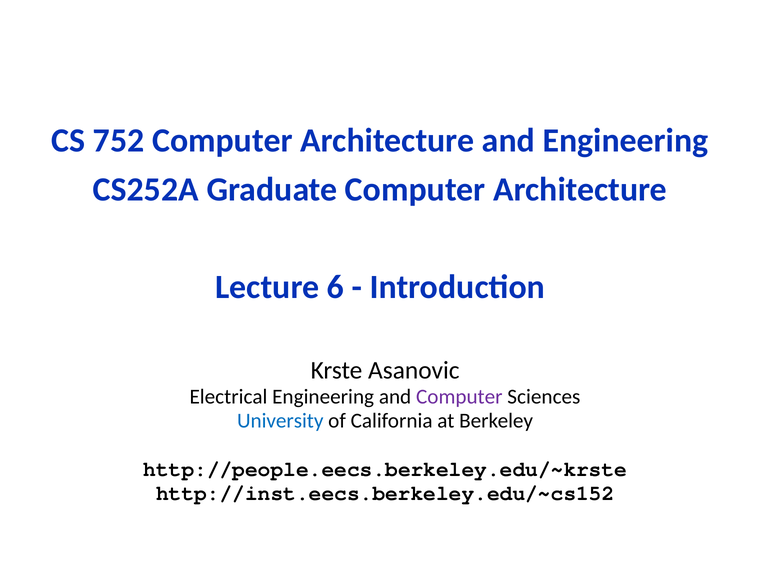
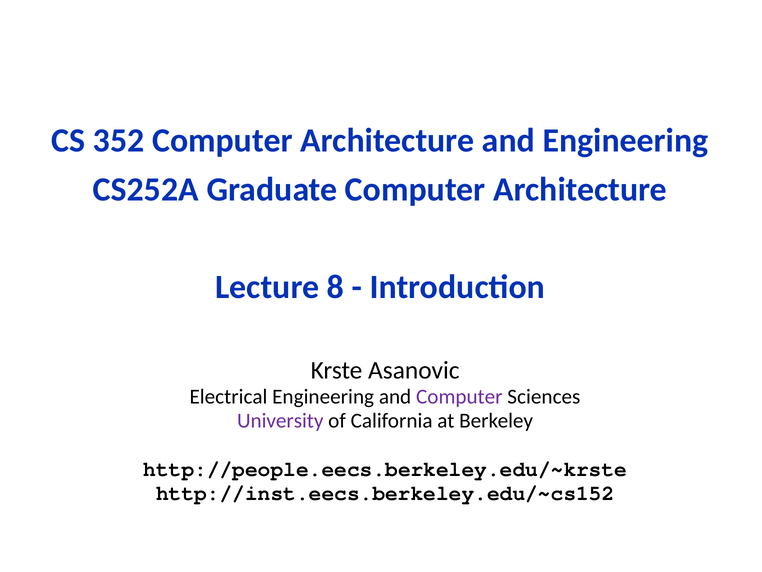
752: 752 -> 352 (119, 141)
6: 6 -> 8 (335, 287)
University colour: blue -> purple (280, 420)
